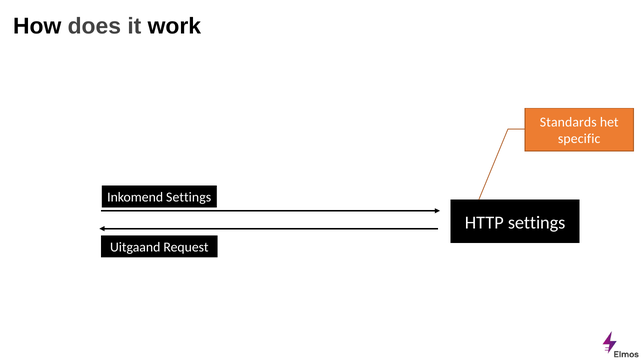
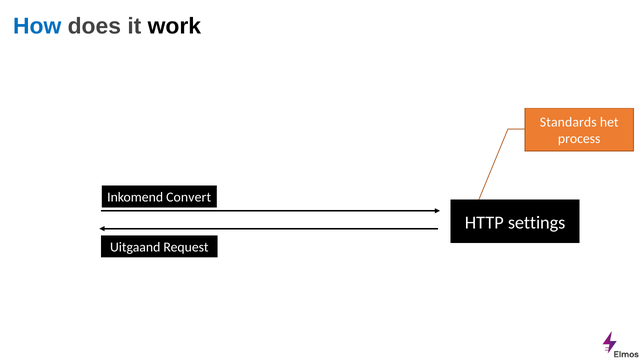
How colour: black -> blue (37, 26)
specific: specific -> process (579, 139)
Inkomend Settings: Settings -> Convert (189, 198)
